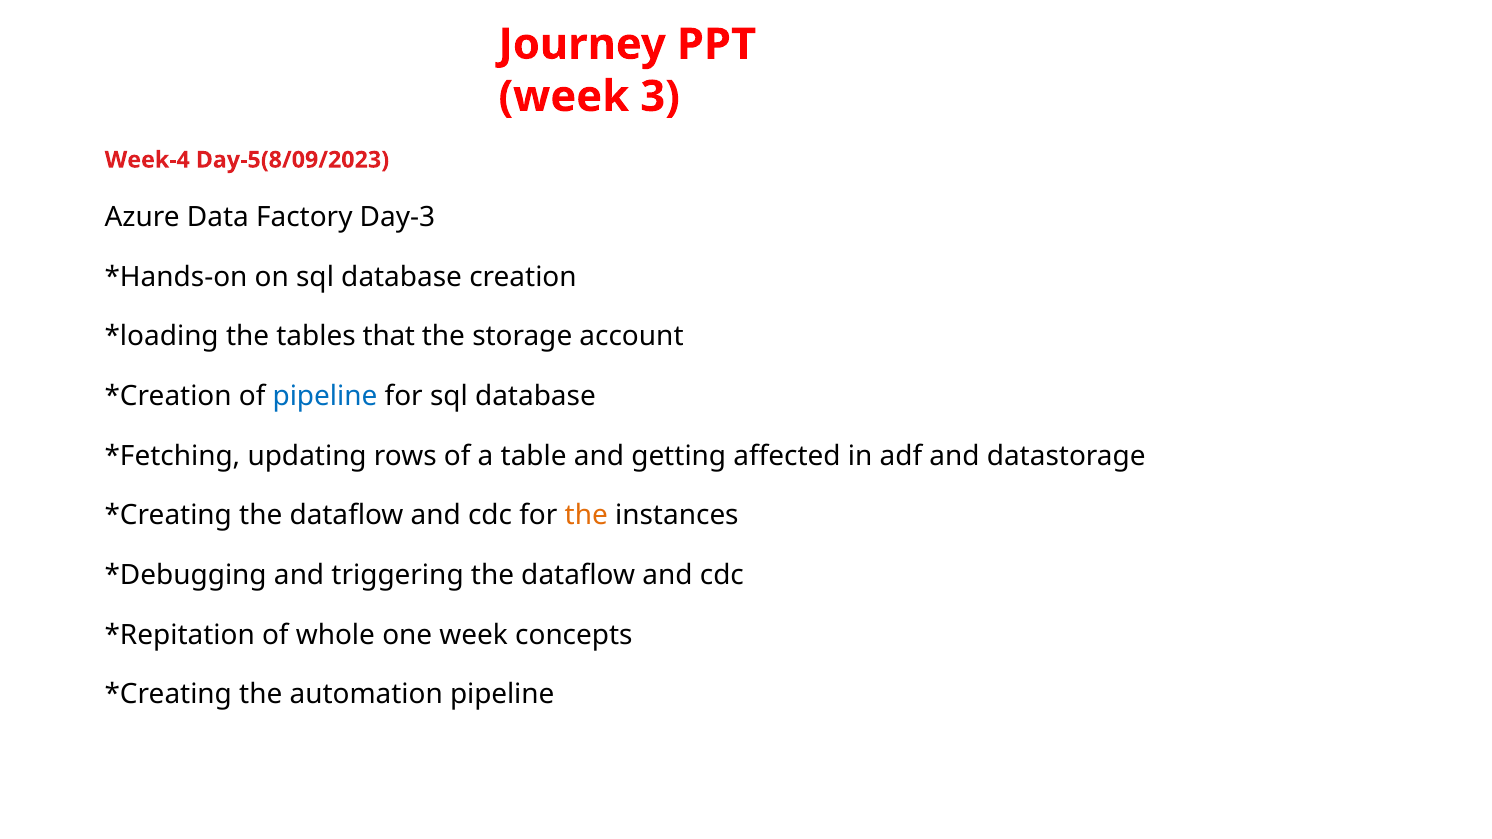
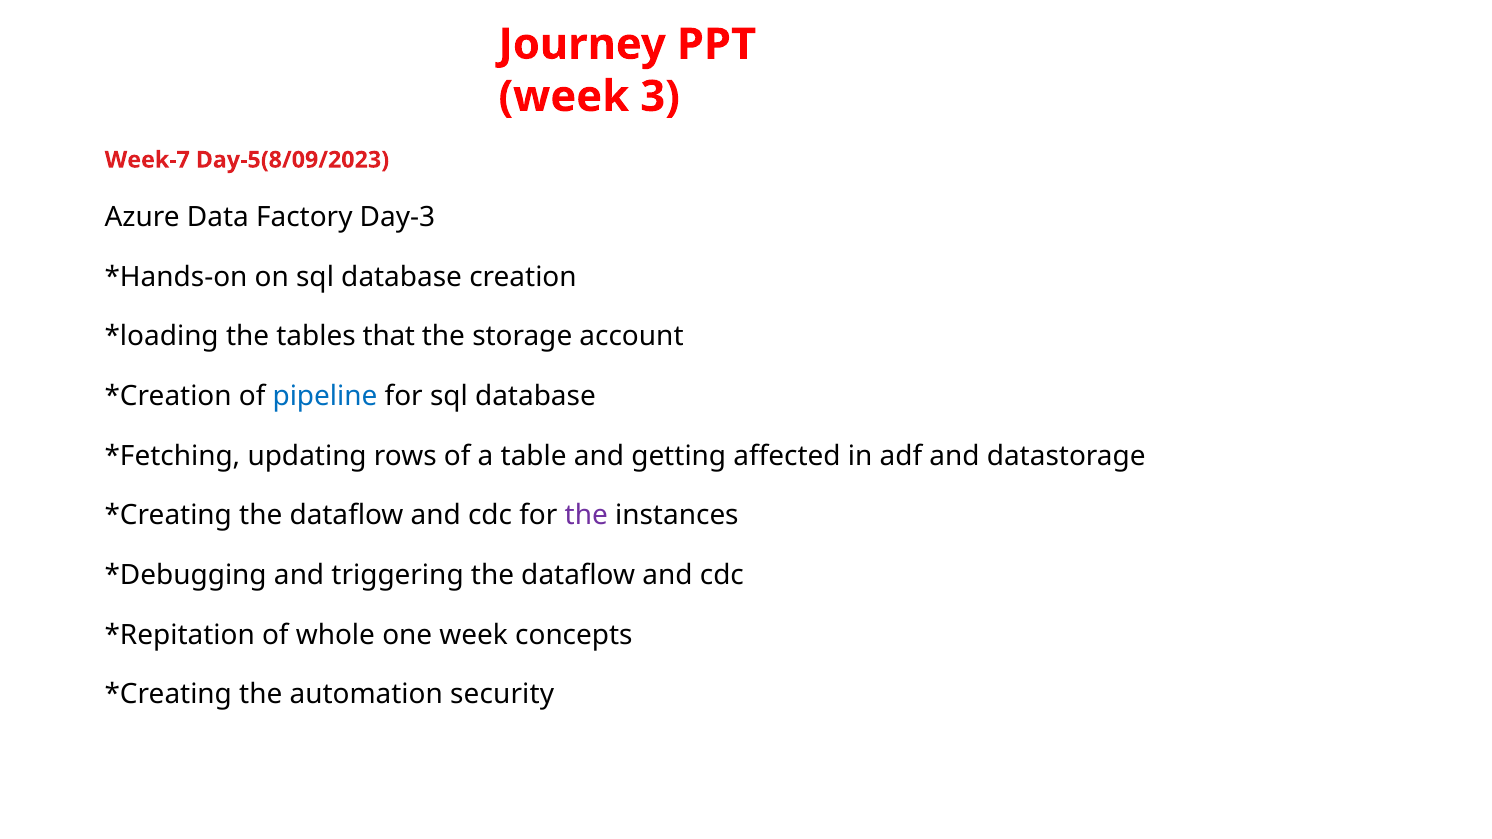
Week-4: Week-4 -> Week-7 (147, 160)
the colour: orange -> purple (586, 516)
automation pipeline: pipeline -> security (502, 695)
